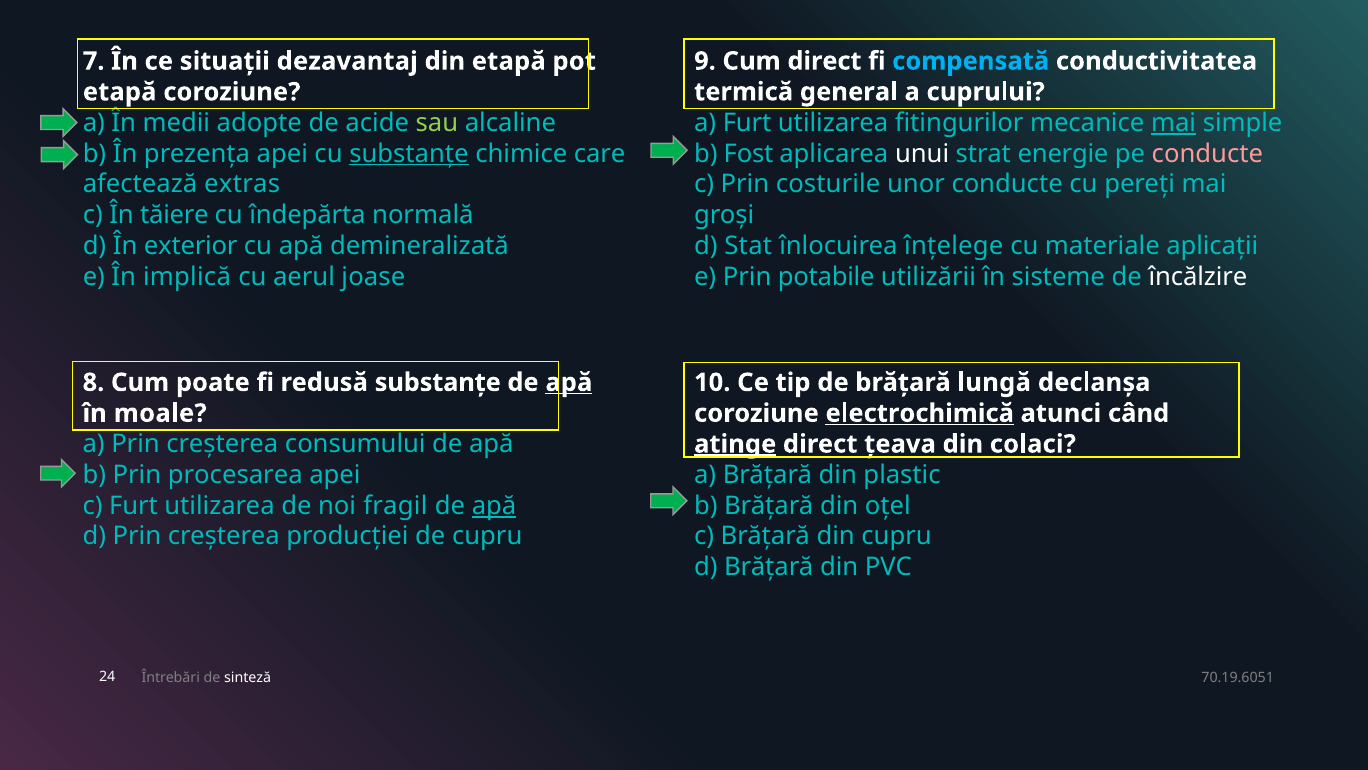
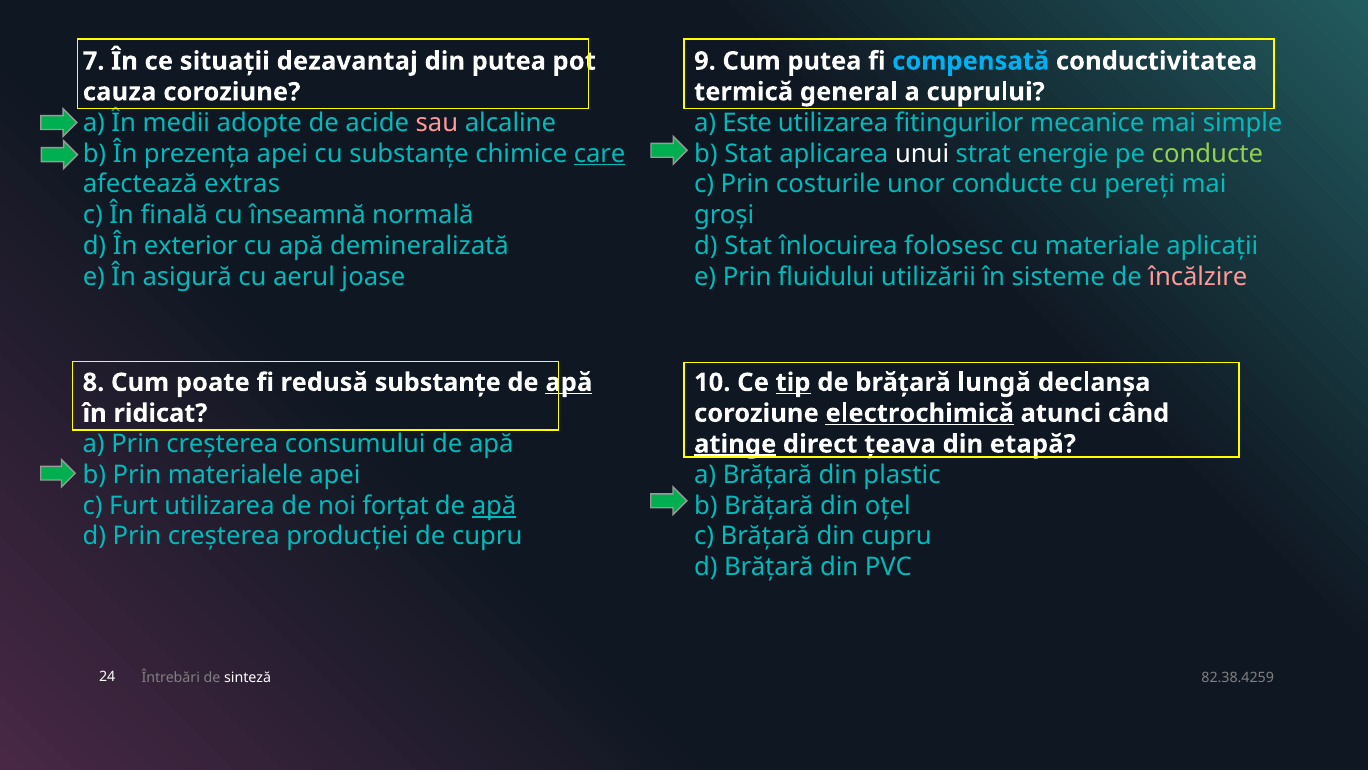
din etapă: etapă -> putea (509, 61)
Cum direct: direct -> putea (824, 61)
etapă: etapă -> cauza (120, 92)
a Furt: Furt -> Este (747, 123)
mai underline: present -> none (1174, 123)
sau colour: light green -> pink (437, 123)
b Fost: Fost -> Stat (748, 153)
conducte colour: pink -> light green (1207, 153)
substanțe underline: present -> none (409, 154)
care underline: none -> present (600, 154)
tăiere: tăiere -> finală (174, 215)
îndepărta: îndepărta -> înseamnă (308, 215)
înțelege: înțelege -> folosesc (954, 246)
potabile: potabile -> fluidului (826, 277)
încălzire colour: white -> pink (1198, 277)
implică: implică -> asigură (187, 277)
tip underline: none -> present (793, 382)
moale: moale -> ridicat (160, 413)
colaci: colaci -> etapă (1033, 444)
procesarea: procesarea -> materialele (235, 475)
fragil: fragil -> forțat (396, 505)
70.19.6051: 70.19.6051 -> 82.38.4259 (1238, 677)
